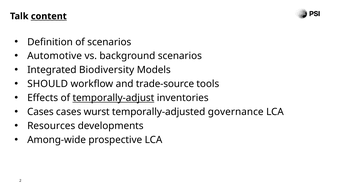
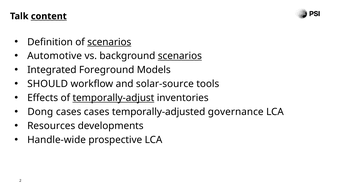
scenarios underline: none -> present (109, 42)
scenarios underline: none -> present (180, 56)
Biodiversity: Biodiversity -> Foreground (107, 70)
trade-source: trade-source -> solar-source (165, 84)
Cases: Cases -> Dong (40, 112)
cases wurst: wurst -> cases (97, 112)
Among-wide: Among-wide -> Handle-wide (57, 140)
